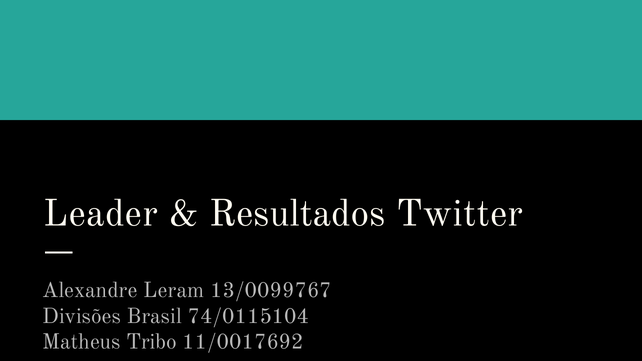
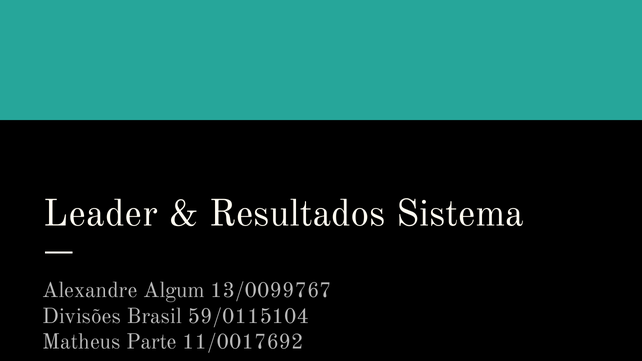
Twitter: Twitter -> Sistema (460, 214)
Leram: Leram -> Algum (174, 290)
74/0115104: 74/0115104 -> 59/0115104 (249, 316)
Tribo: Tribo -> Parte (152, 342)
